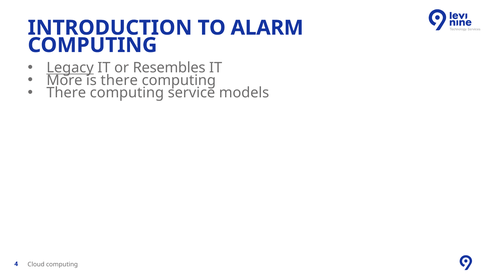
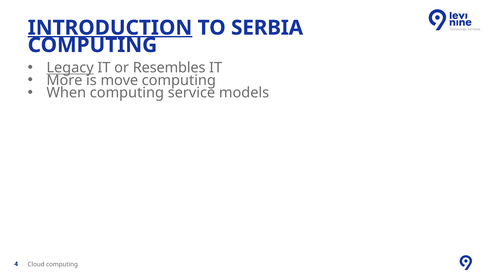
INTRODUCTION underline: none -> present (110, 28)
ALARM: ALARM -> SERBIA (267, 28)
is there: there -> move (119, 80)
There: There -> When (66, 93)
